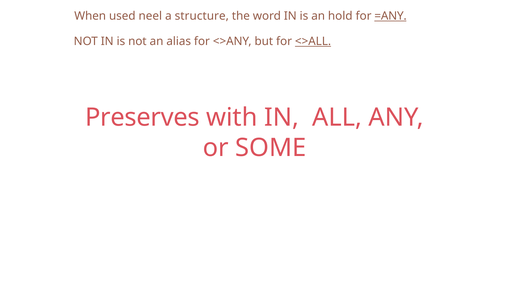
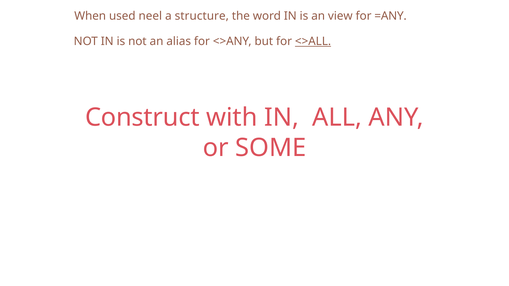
hold: hold -> view (340, 16)
=ANY underline: present -> none (391, 16)
Preserves: Preserves -> Construct (142, 118)
